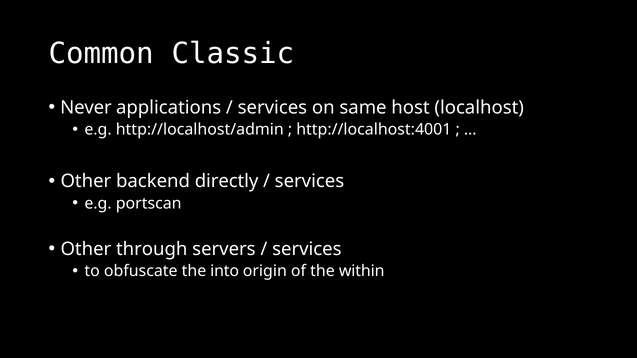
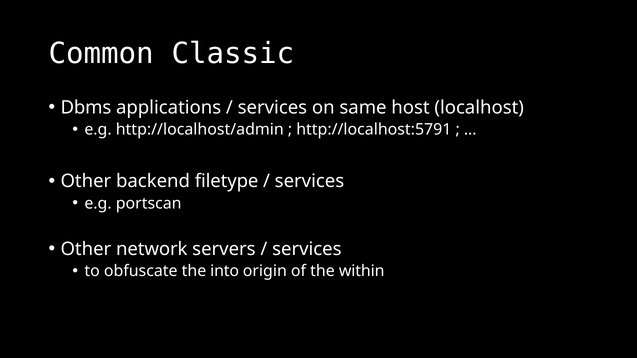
Never: Never -> Dbms (86, 108)
http://localhost:4001: http://localhost:4001 -> http://localhost:5791 (374, 130)
directly: directly -> filetype (227, 181)
through: through -> network (152, 249)
